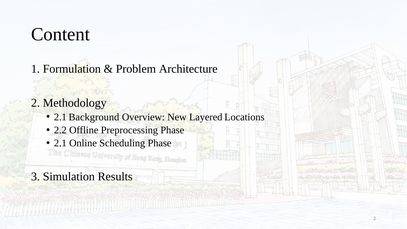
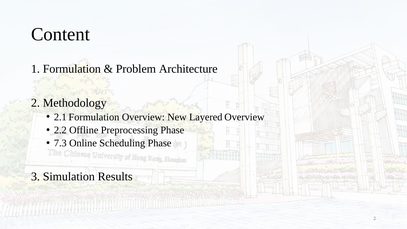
2.1 Background: Background -> Formulation (94, 117)
Layered Locations: Locations -> Overview (244, 117)
2.1: 2.1 -> 7.3 (60, 143)
